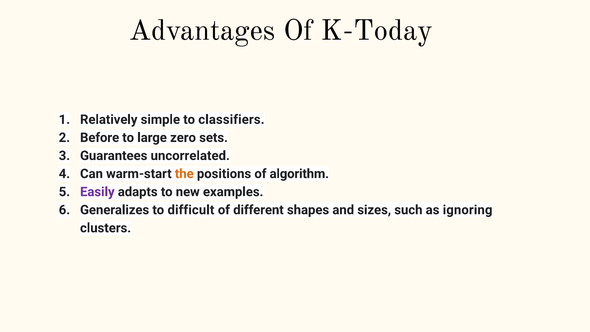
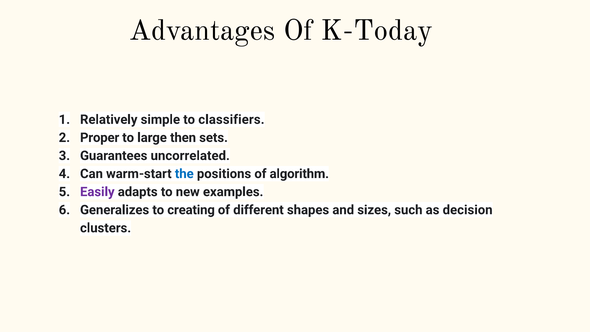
Before: Before -> Proper (100, 138)
zero: zero -> then (183, 138)
the colour: orange -> blue (184, 174)
difficult: difficult -> creating (191, 210)
ignoring: ignoring -> decision (468, 210)
